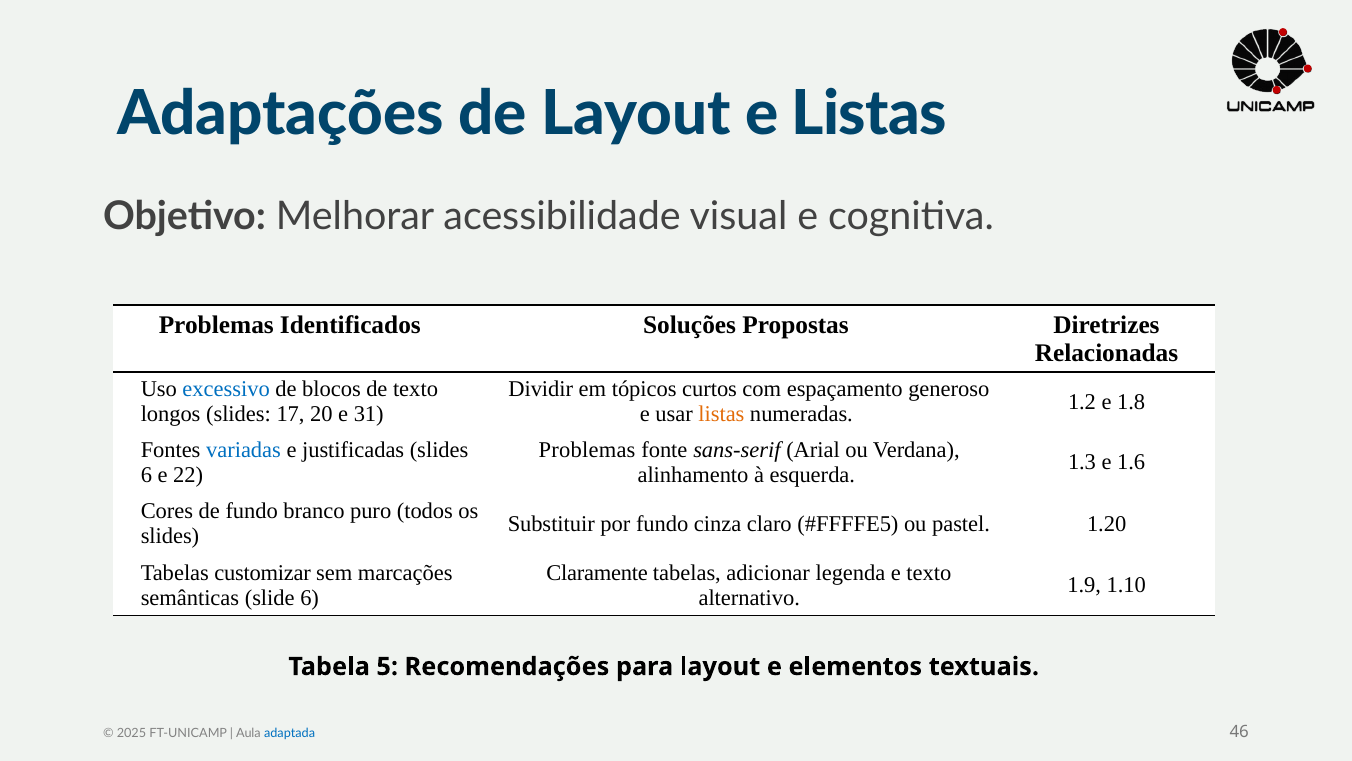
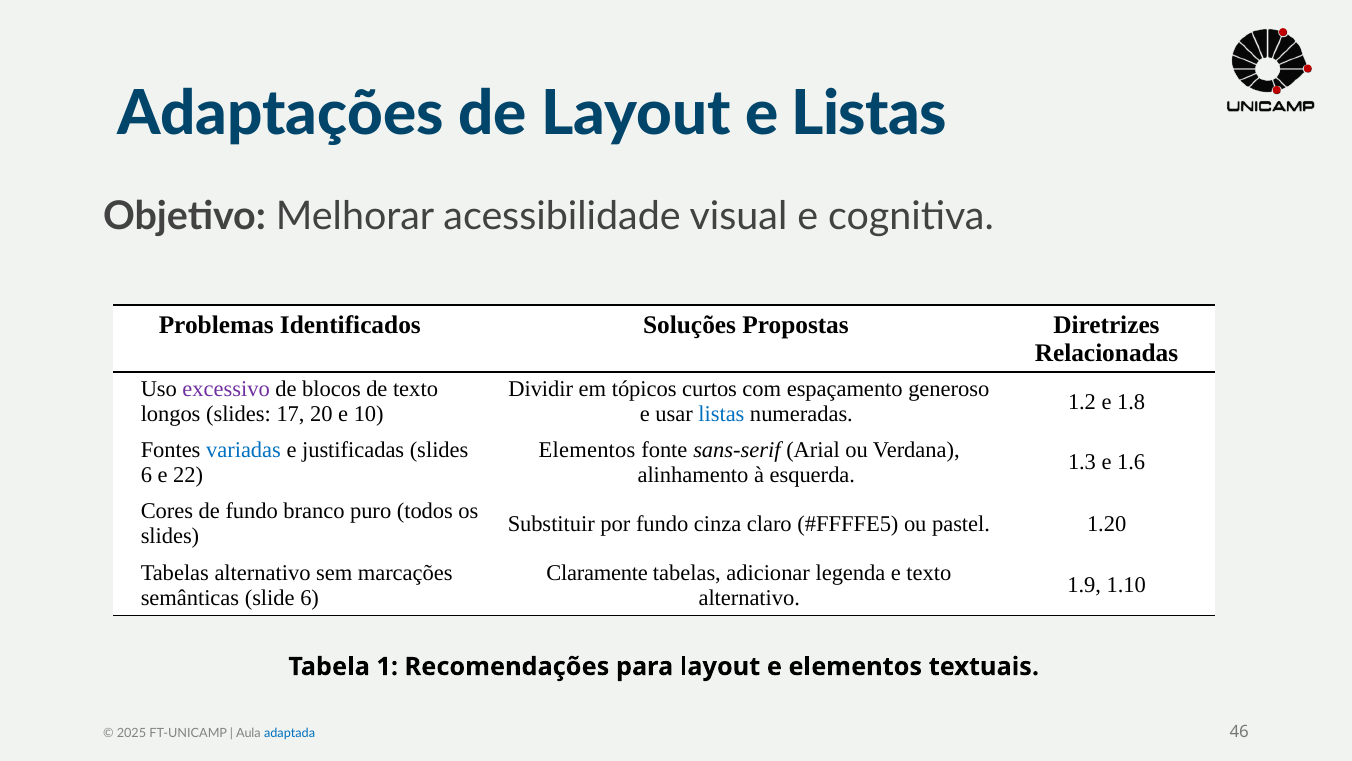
excessivo colour: blue -> purple (226, 389)
31: 31 -> 10 (369, 414)
listas colour: orange -> blue (721, 414)
Problemas: Problemas -> Elementos (587, 449)
Tabelas customizar: customizar -> alternativo (263, 573)
5: 5 -> 1 (387, 666)
